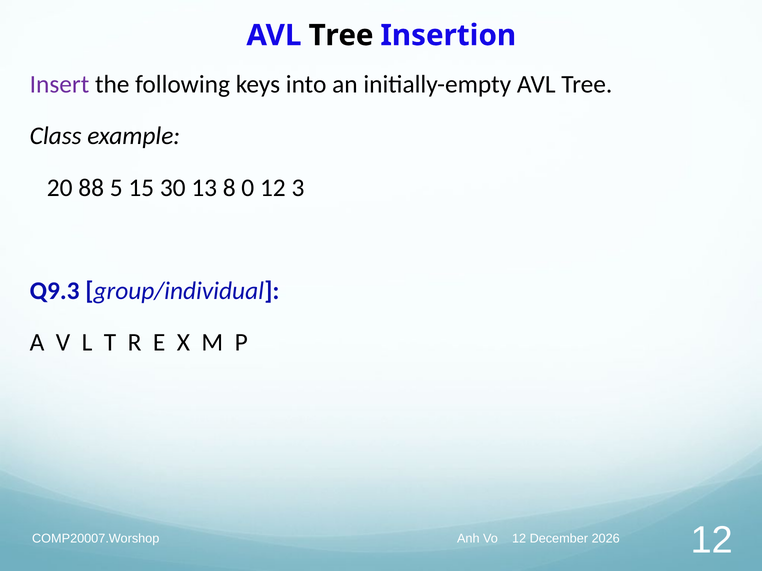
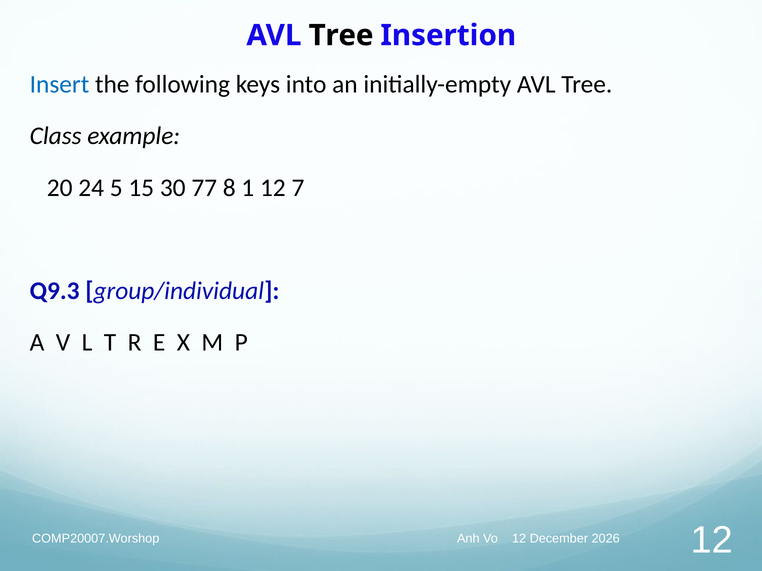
Insert colour: purple -> blue (59, 85)
88: 88 -> 24 (91, 188)
13: 13 -> 77 (204, 188)
0: 0 -> 1 (248, 188)
3: 3 -> 7 (298, 188)
